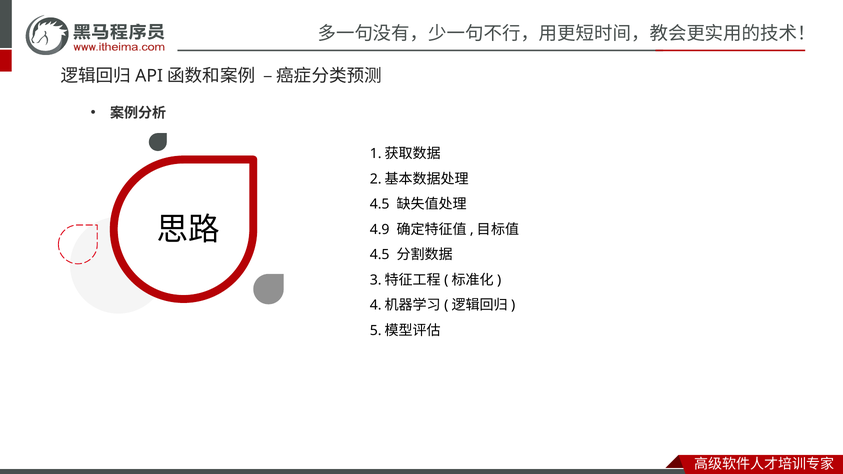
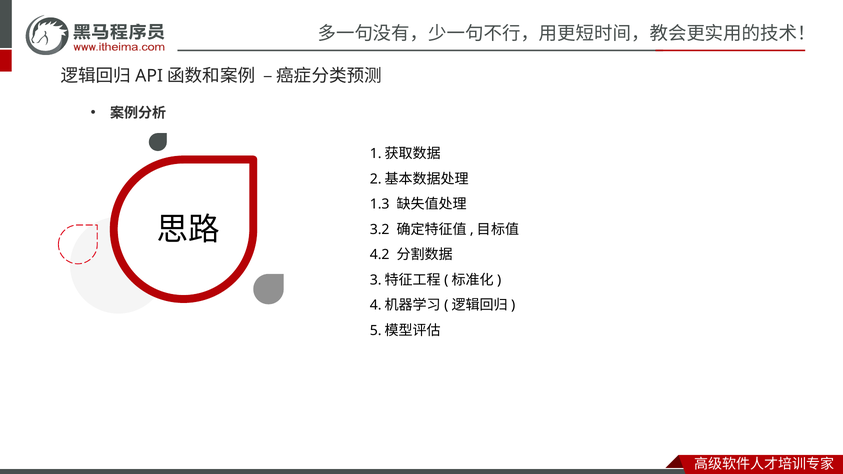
4.5: 4.5 -> 1.3 (380, 204)
4.9: 4.9 -> 3.2 (380, 230)
4.5: 4.5 -> 4.2 (380, 255)
